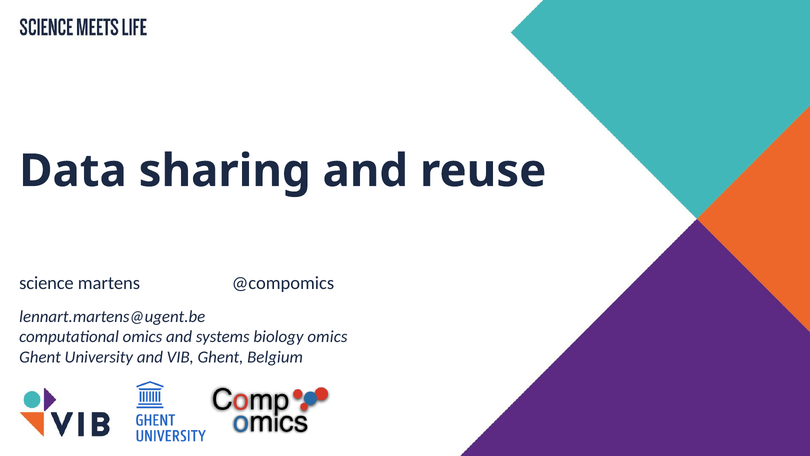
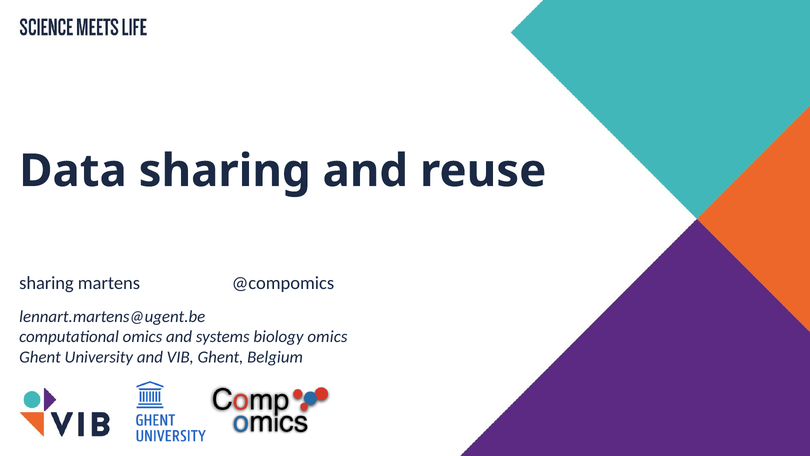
science: science -> sharing (46, 283)
